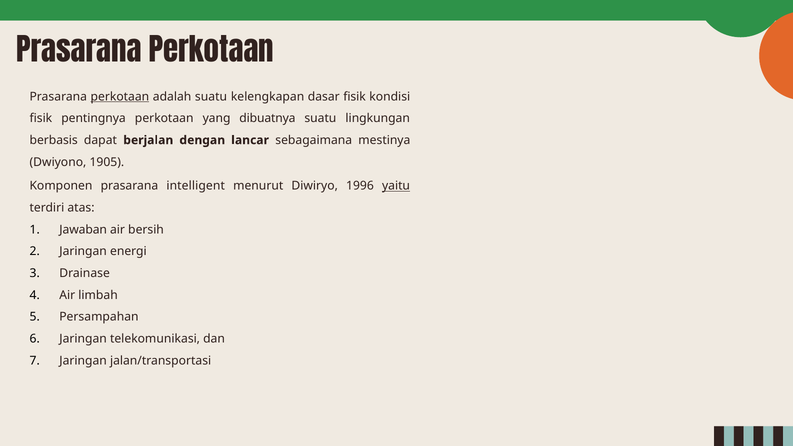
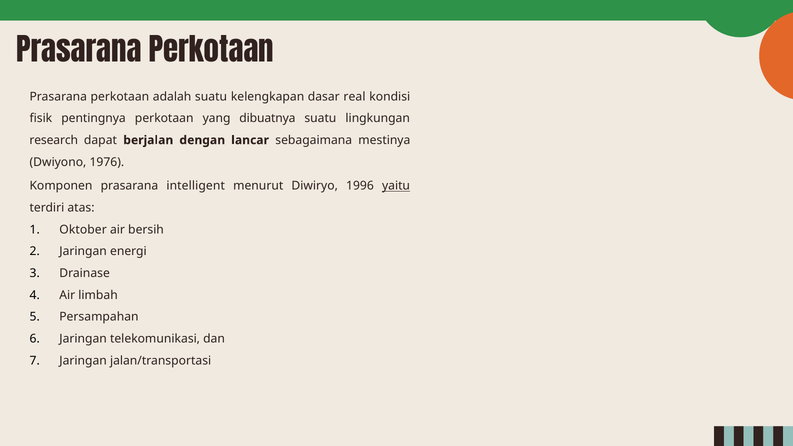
perkotaan underline: present -> none (120, 97)
dasar fisik: fisik -> real (354, 97)
berbasis: berbasis -> research (54, 140)
1905: 1905 -> 1976 (107, 162)
Jawaban: Jawaban -> Oktober (83, 230)
